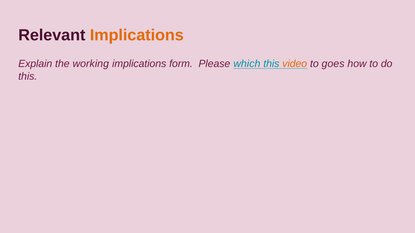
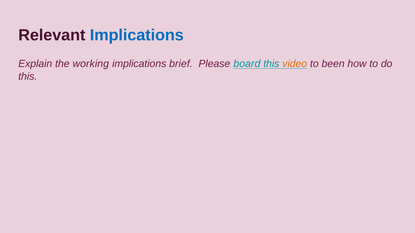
Implications colour: orange -> blue (137, 35)
form: form -> brief (181, 64)
which: which -> board (247, 64)
goes: goes -> been (333, 64)
